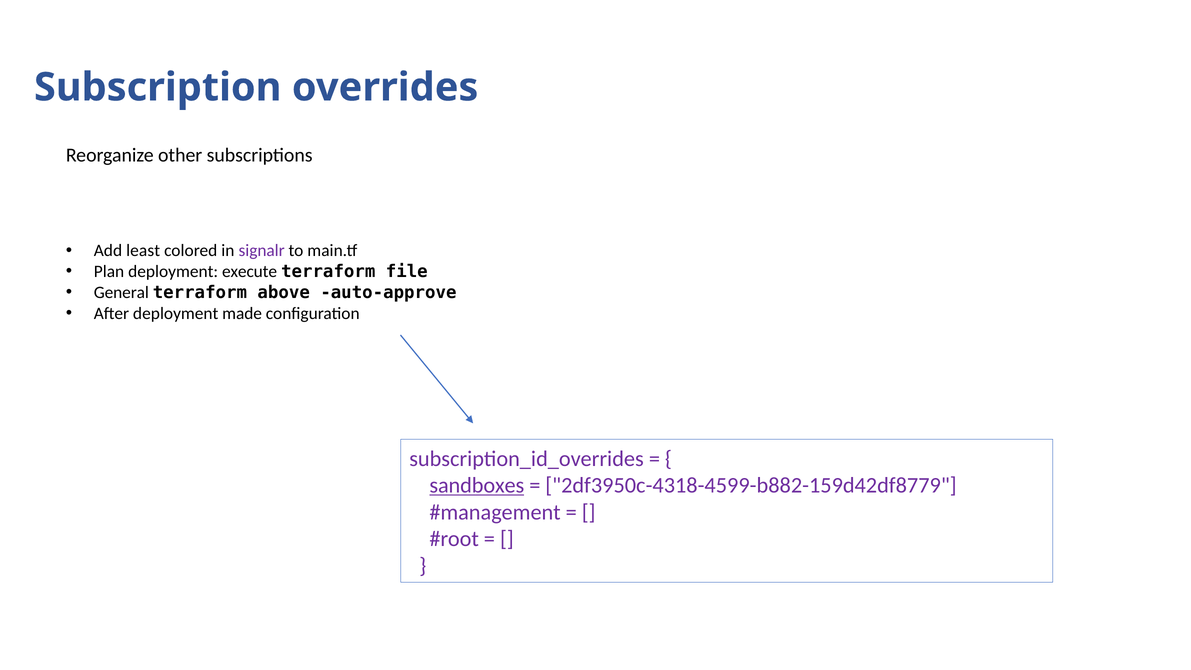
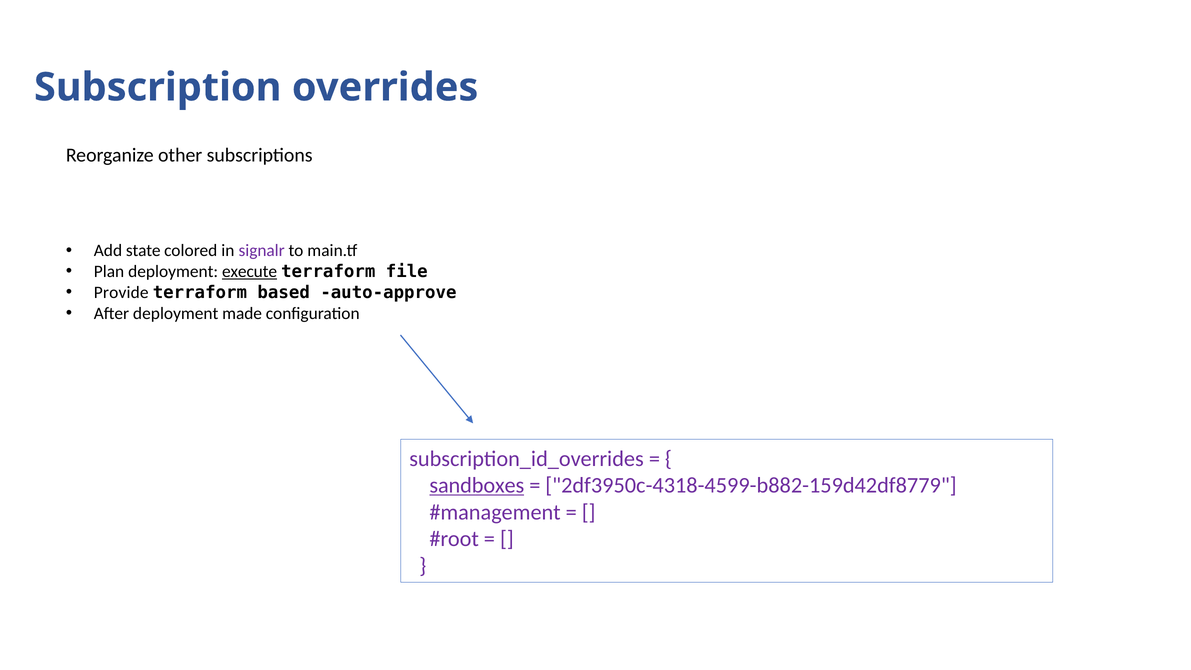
least: least -> state (143, 251)
execute underline: none -> present (250, 272)
General: General -> Provide (121, 292)
above: above -> based (284, 292)
